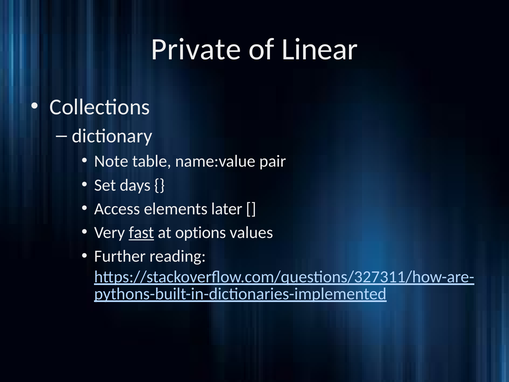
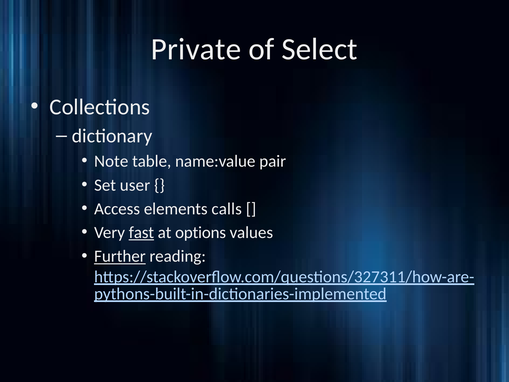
Linear: Linear -> Select (319, 49)
days: days -> user (135, 185)
later: later -> calls (227, 209)
Further underline: none -> present (120, 256)
